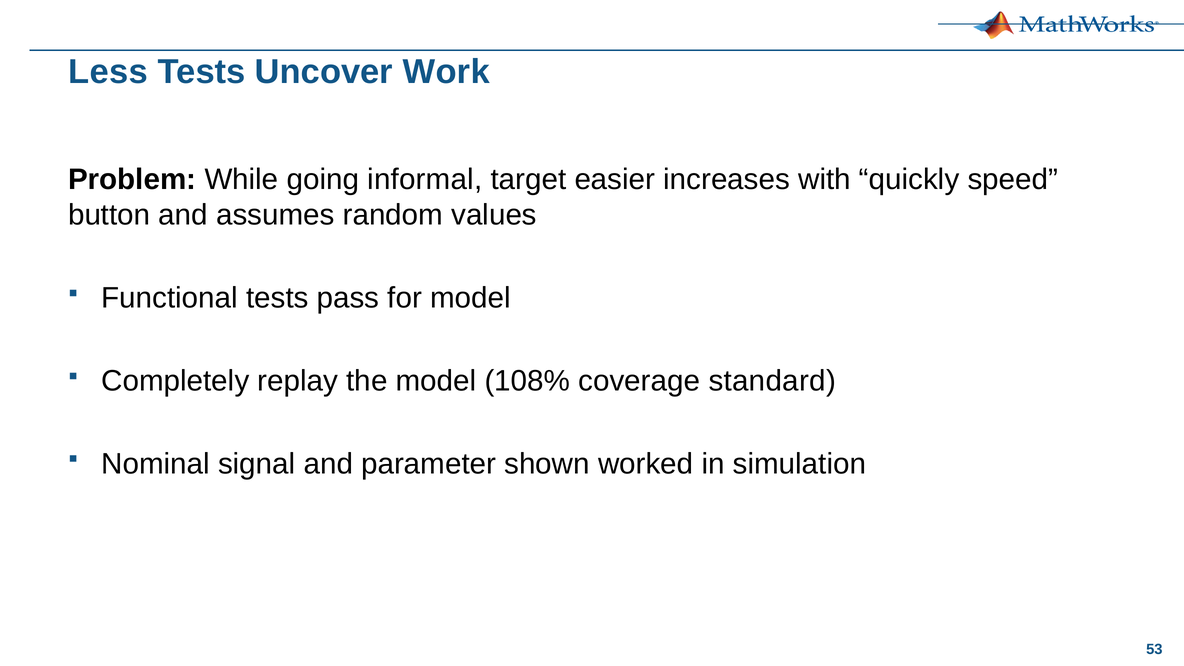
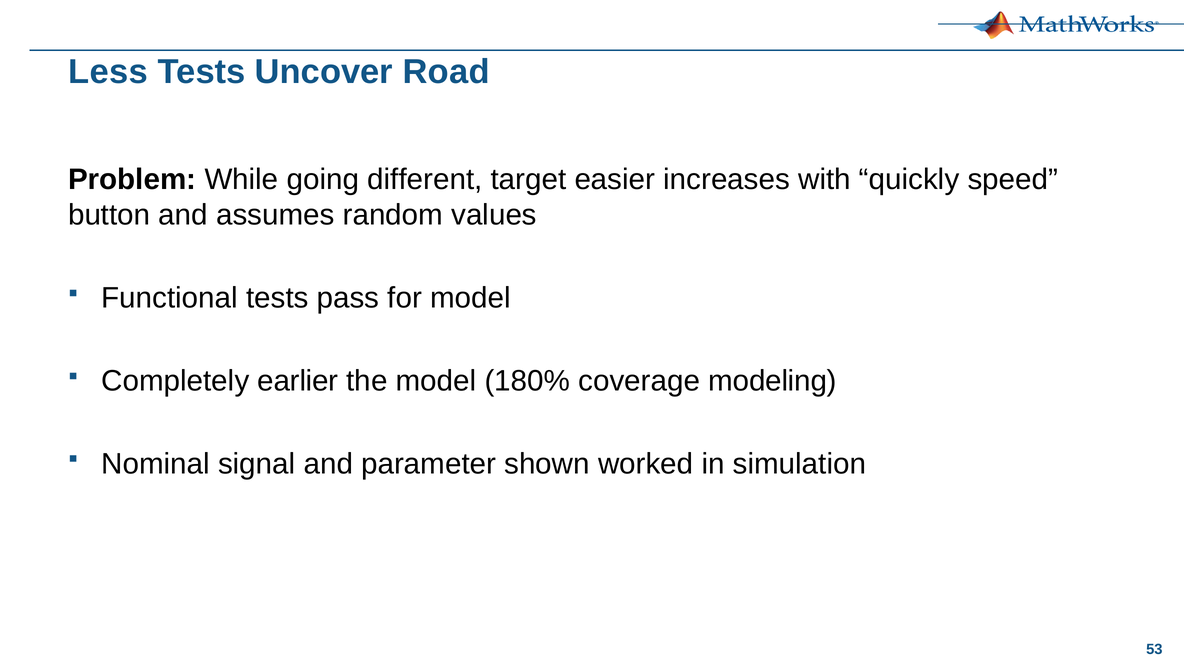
Work: Work -> Road (446, 72)
informal: informal -> different (425, 180)
replay: replay -> earlier (298, 381)
108%: 108% -> 180% (527, 381)
standard: standard -> modeling (773, 381)
